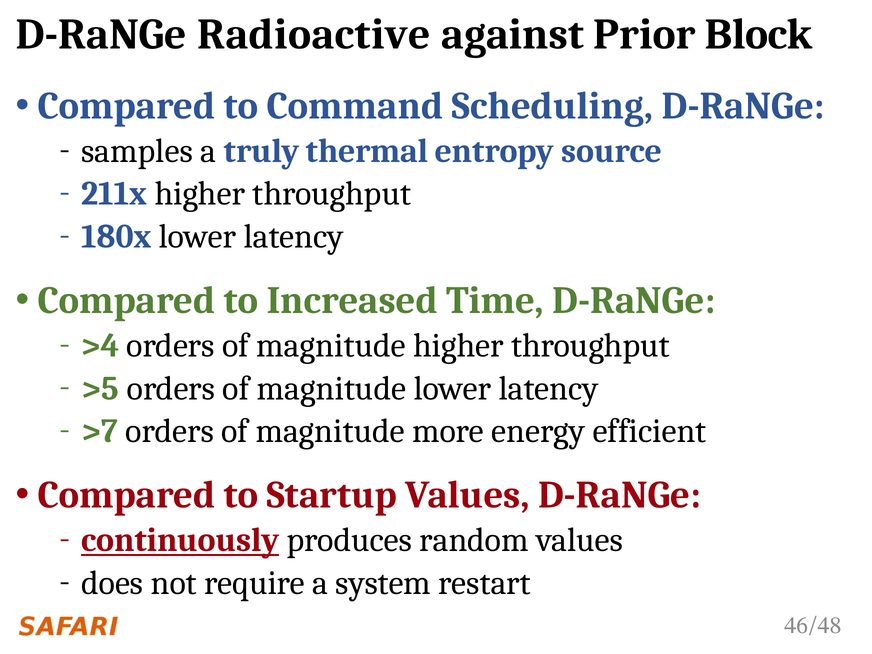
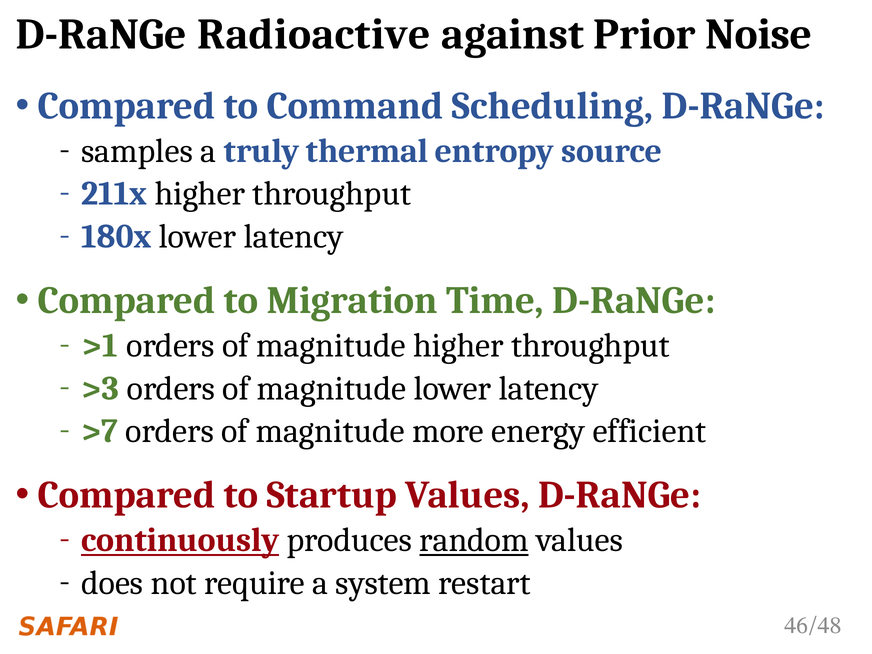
Block: Block -> Noise (759, 35)
Increased: Increased -> Migration (352, 300)
>4: >4 -> >1 (100, 346)
>5: >5 -> >3 (100, 388)
random underline: none -> present (474, 540)
